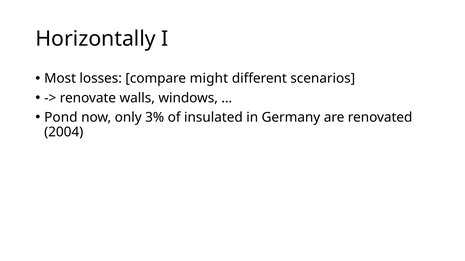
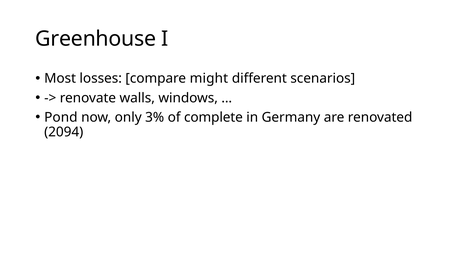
Horizontally: Horizontally -> Greenhouse (96, 39)
insulated: insulated -> complete (213, 118)
2004: 2004 -> 2094 (64, 132)
